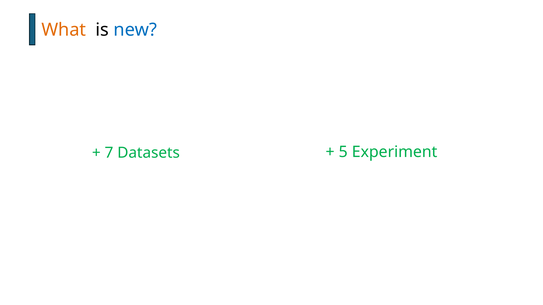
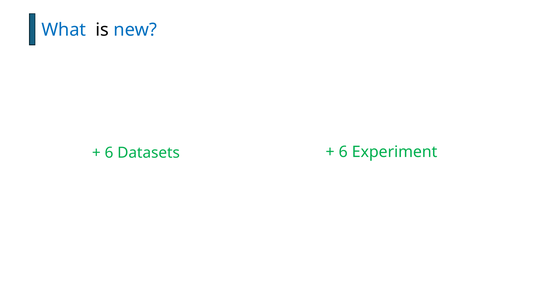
What colour: orange -> blue (64, 30)
7: 7 -> 6 (109, 153)
5: 5 -> 6 (343, 152)
